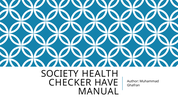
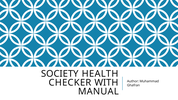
HAVE: HAVE -> WITH (106, 83)
